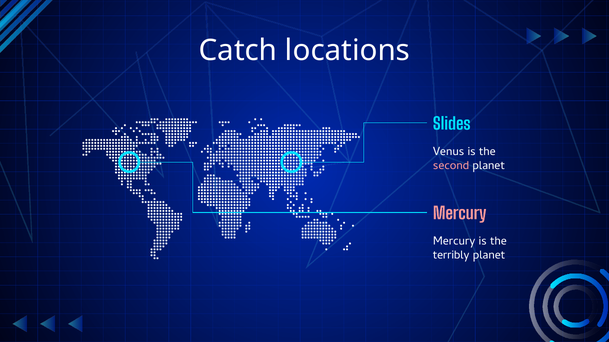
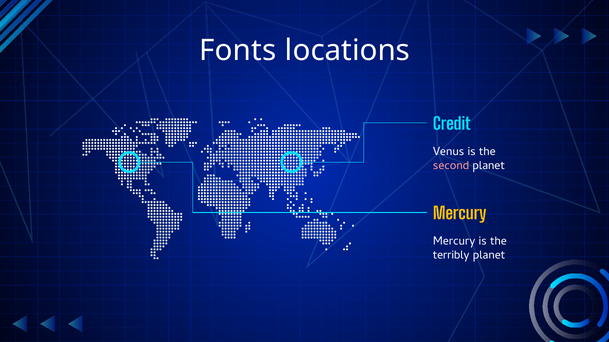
Catch: Catch -> Fonts (238, 51)
Slides: Slides -> Credit (452, 124)
Mercury colour: pink -> yellow (460, 214)
